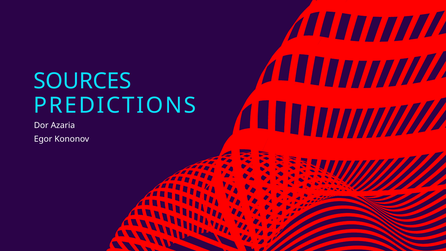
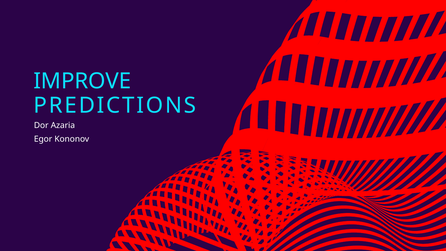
SOURCES: SOURCES -> IMPROVE (82, 81)
